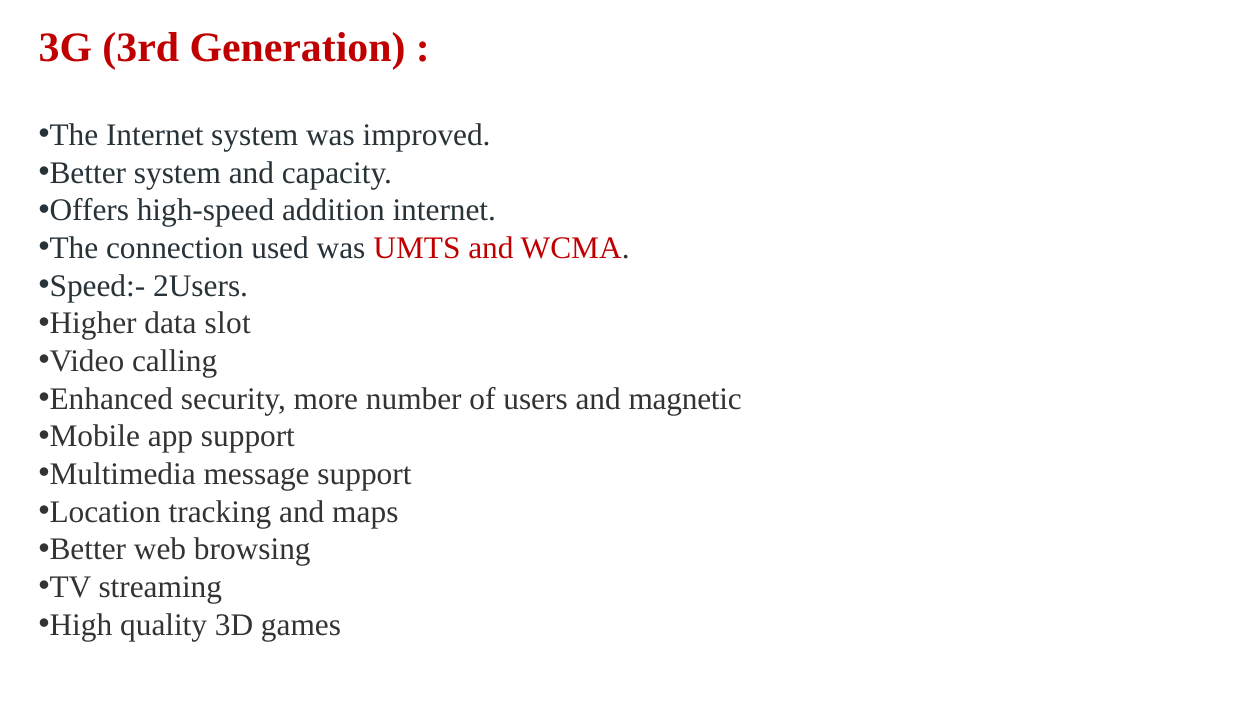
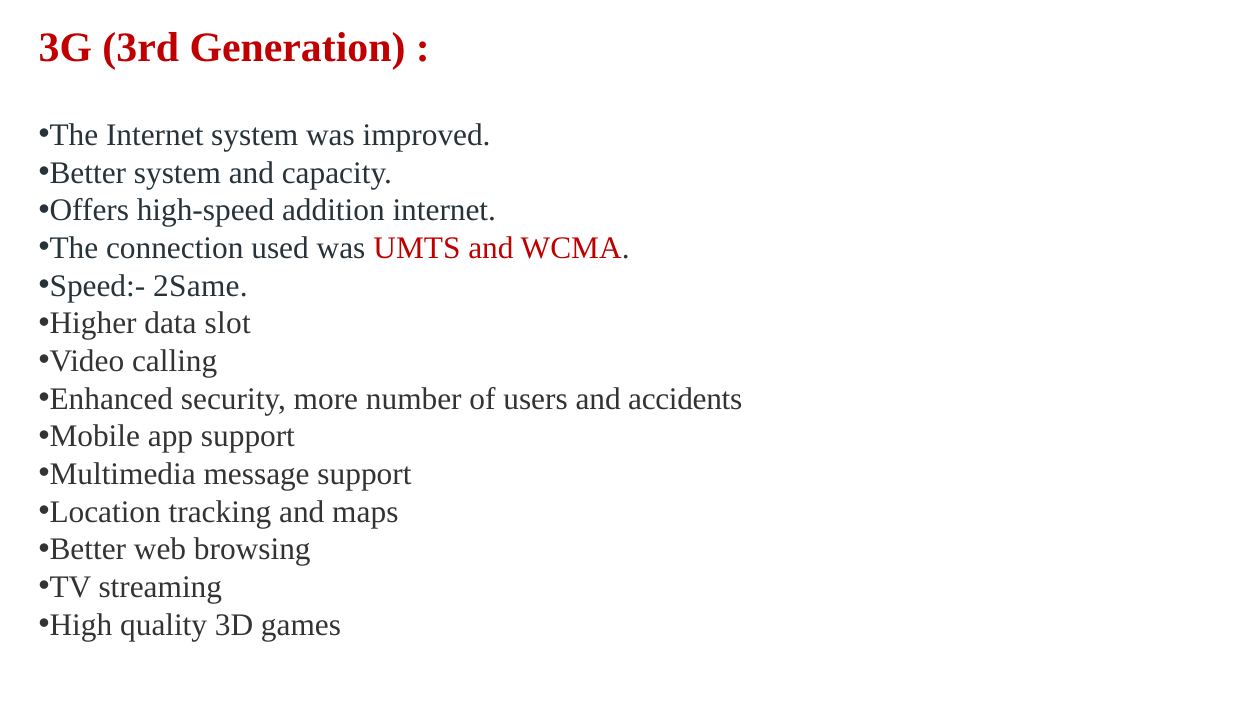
2Users: 2Users -> 2Same (200, 286)
magnetic: magnetic -> accidents (685, 399)
